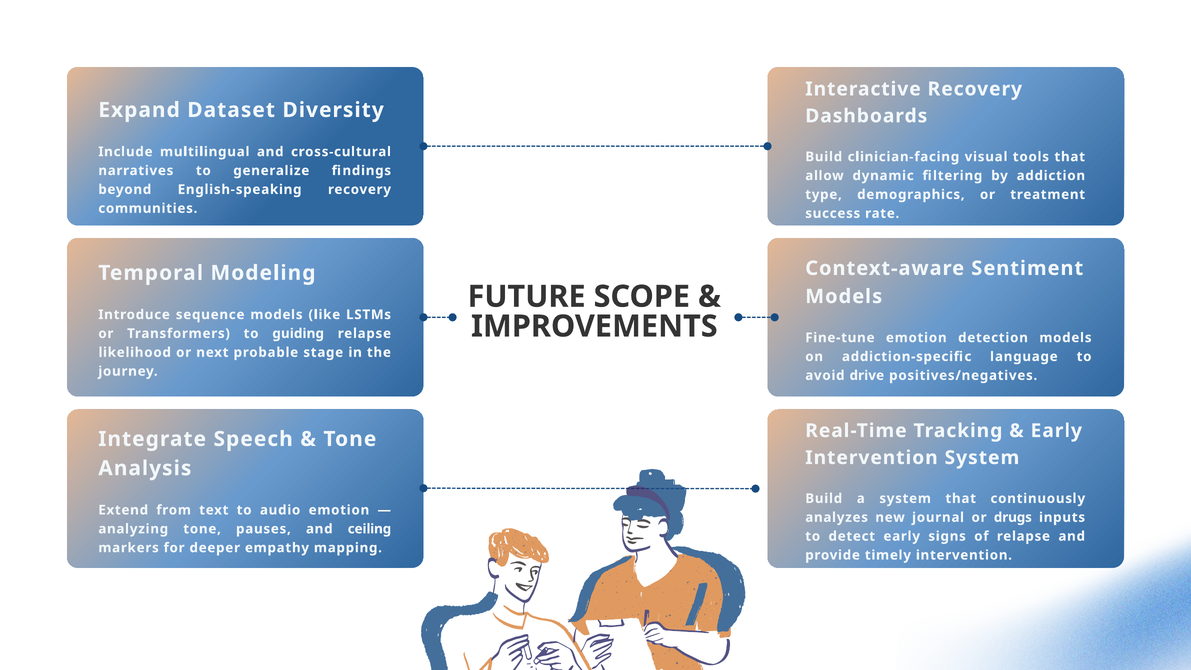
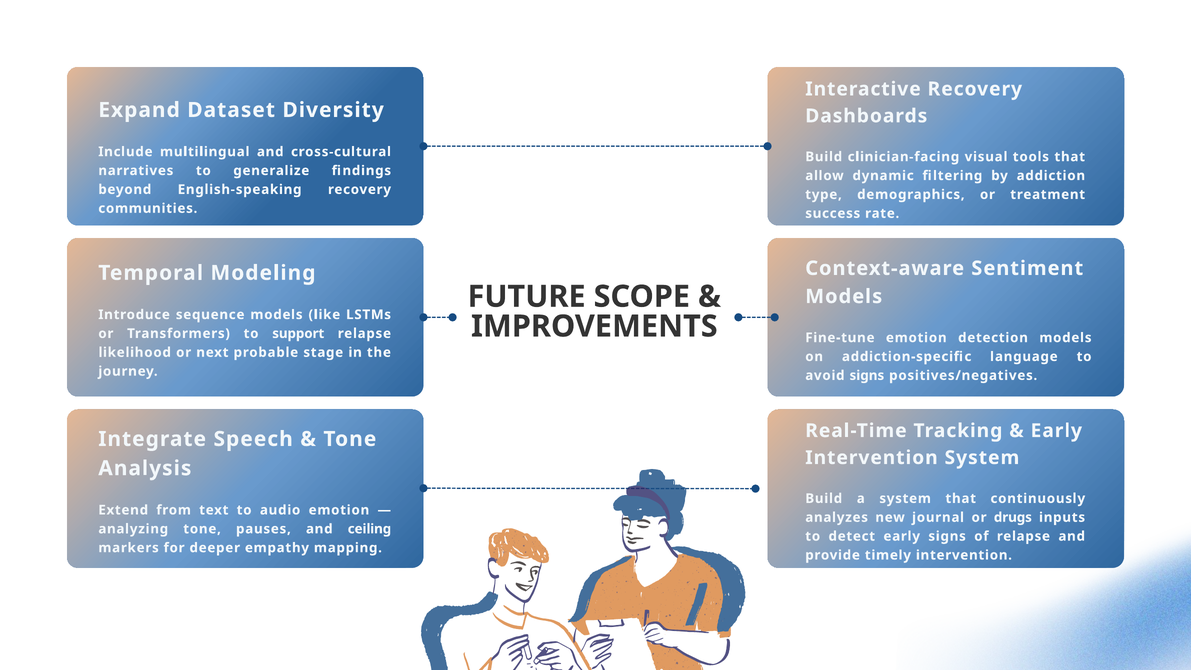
guiding: guiding -> support (298, 334)
avoid drive: drive -> signs (867, 375)
